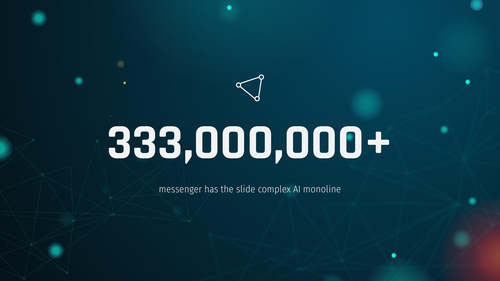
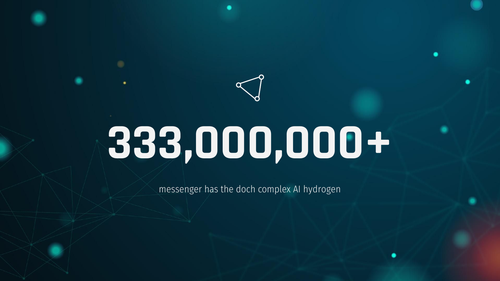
slide: slide -> doch (246, 190)
monoline: monoline -> hydrogen (322, 190)
